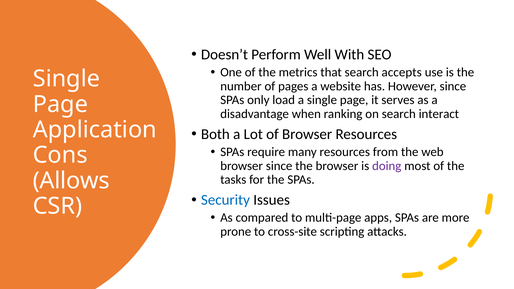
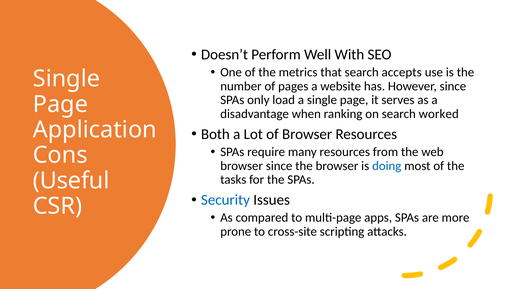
interact: interact -> worked (439, 114)
doing colour: purple -> blue (387, 166)
Allows: Allows -> Useful (71, 181)
